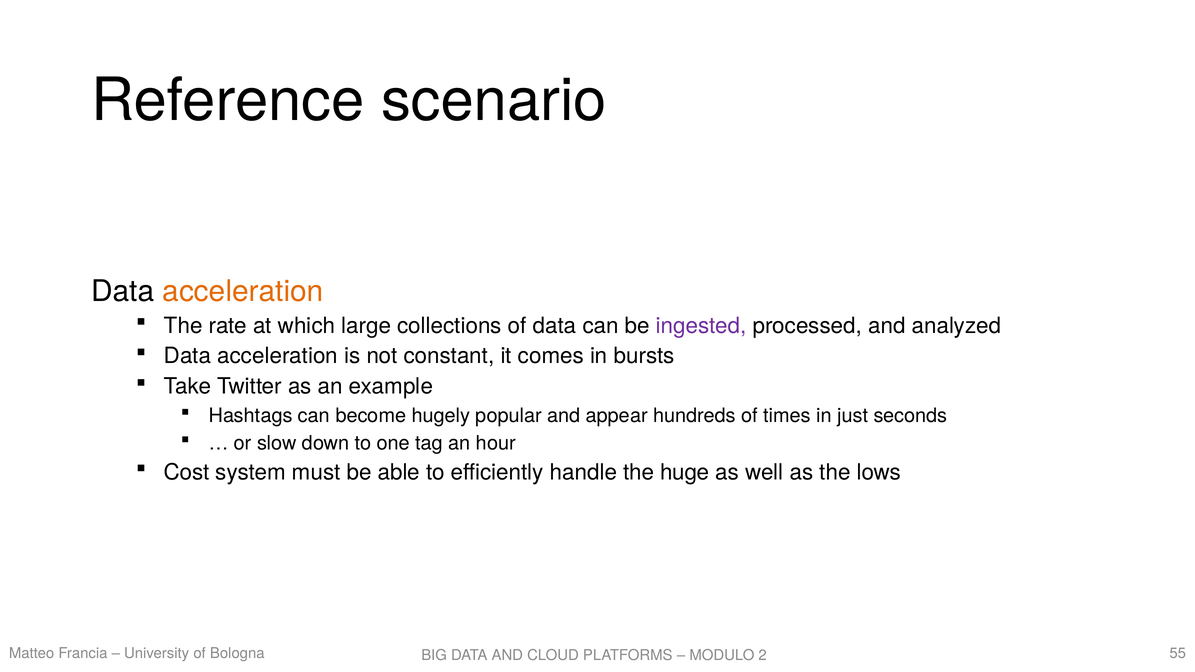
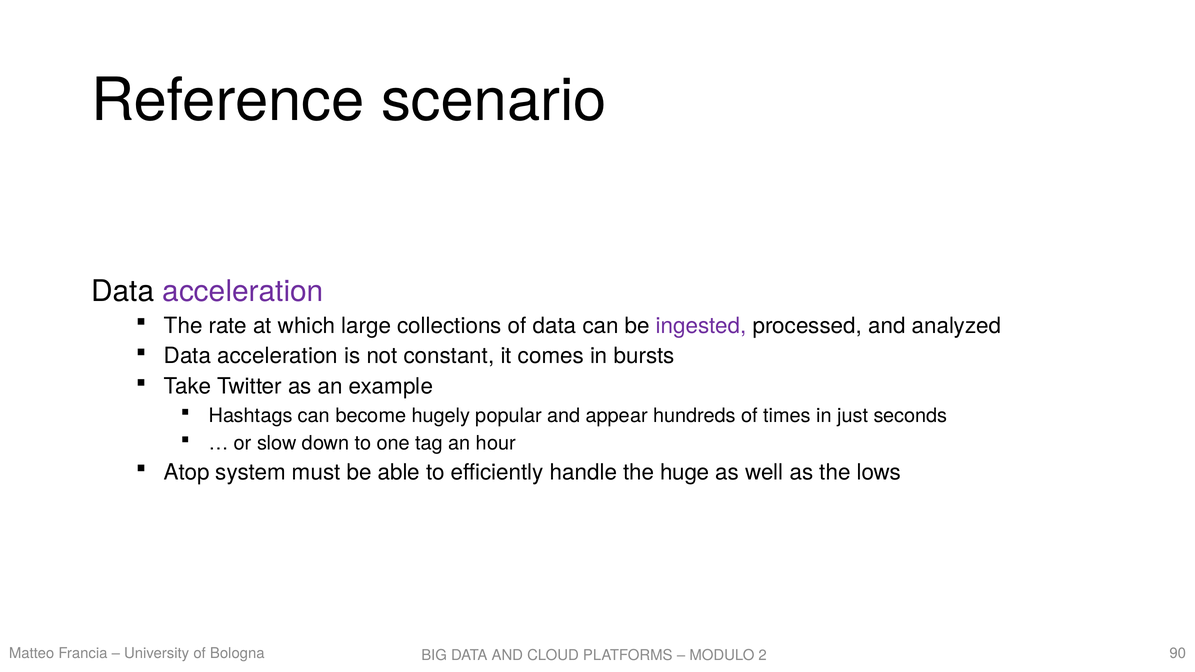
acceleration colour: orange -> purple (243, 291)
Cost: Cost -> Atop (187, 472)
55: 55 -> 90 (1178, 654)
